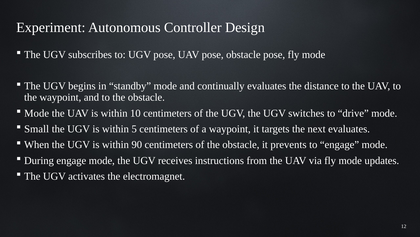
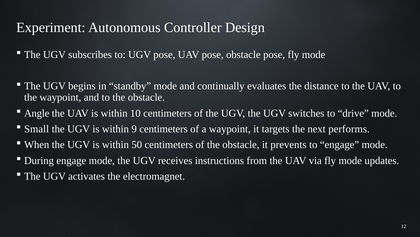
Mode: Mode -> Angle (37, 113)
5: 5 -> 9 (134, 129)
next evaluates: evaluates -> performs (349, 129)
90: 90 -> 50 (137, 144)
